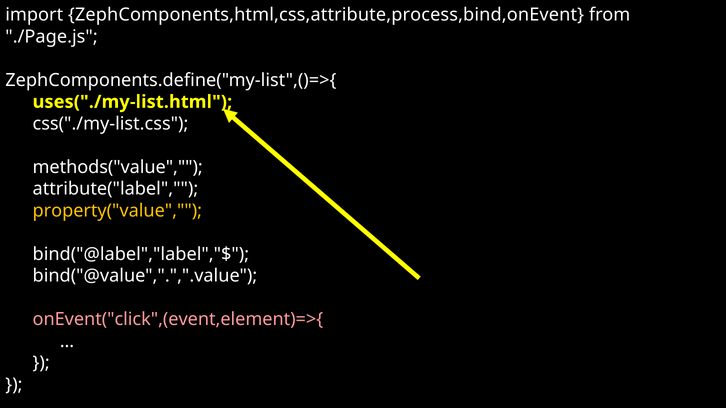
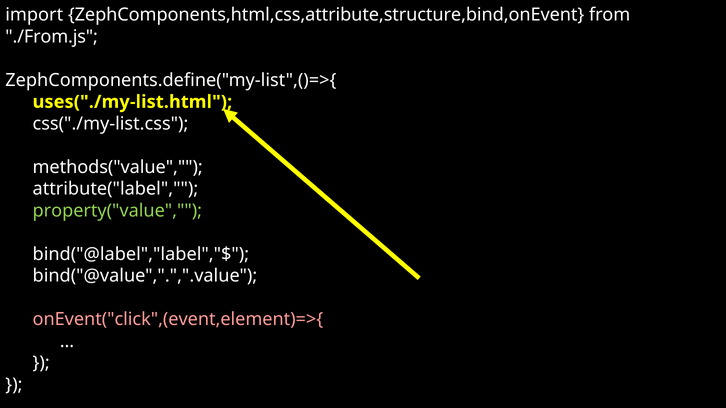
ZephComponents,html,css,attribute,process,bind,onEvent: ZephComponents,html,css,attribute,process,bind,onEvent -> ZephComponents,html,css,attribute,structure,bind,onEvent (326, 15)
./Page.js: ./Page.js -> ./From.js (52, 37)
property("value colour: yellow -> light green (117, 211)
